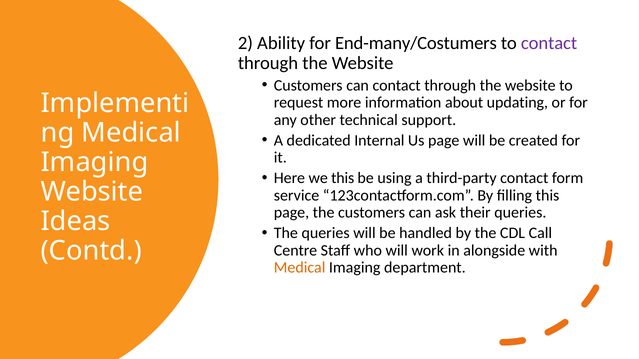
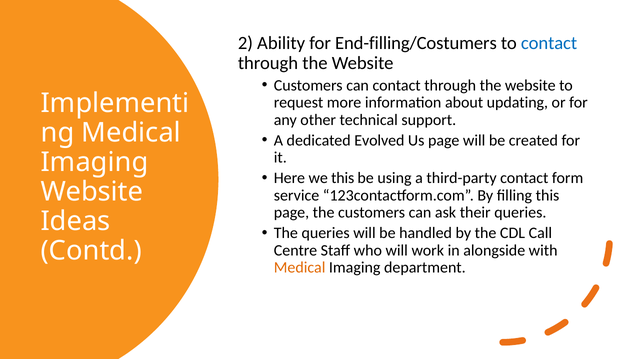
End-many/Costumers: End-many/Costumers -> End-filling/Costumers (416, 43)
contact colour: purple -> blue (549, 43)
Internal: Internal -> Evolved (379, 140)
